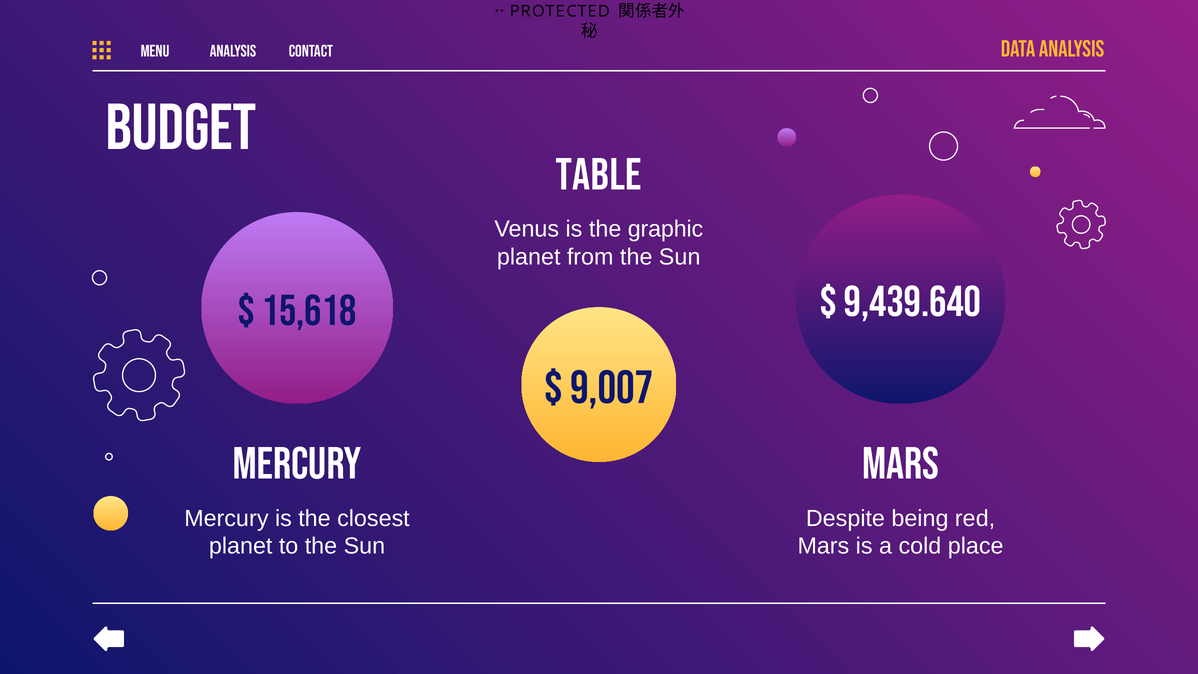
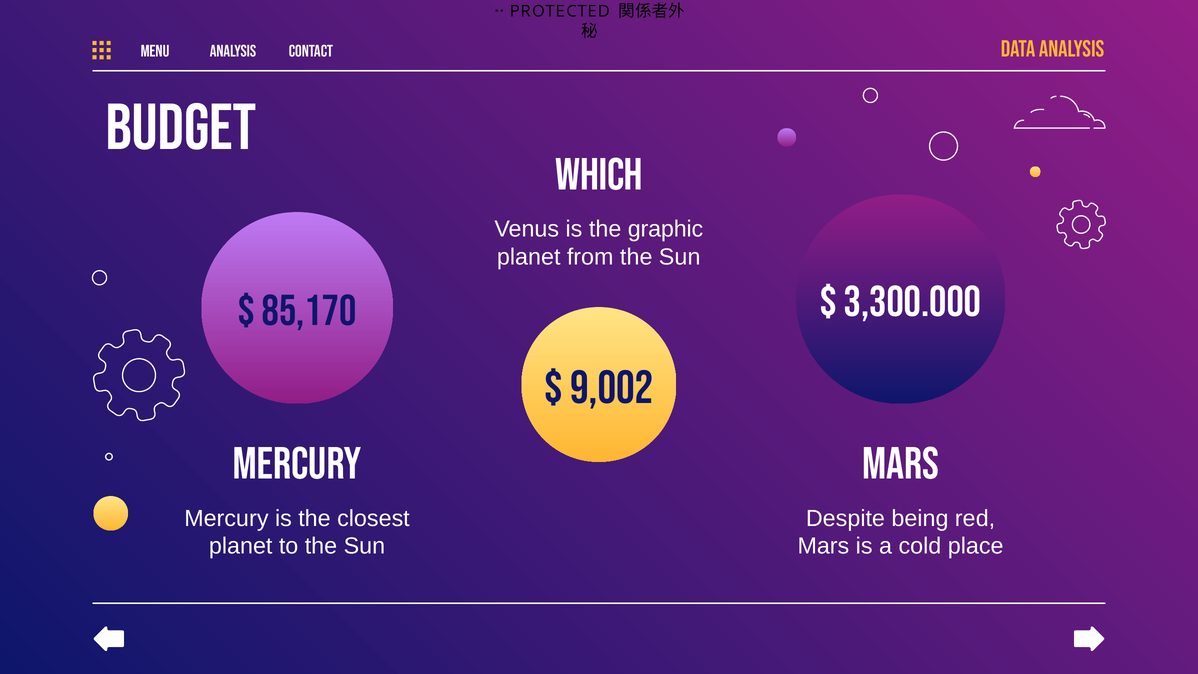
TABLE: TABLE -> WHICH (599, 175)
9,439.640: 9,439.640 -> 3,300.000 (913, 302)
15,618: 15,618 -> 85,170 (309, 311)
9,007: 9,007 -> 9,002 (612, 388)
